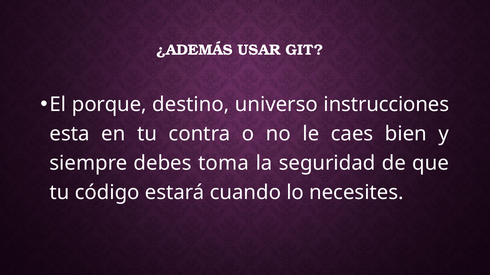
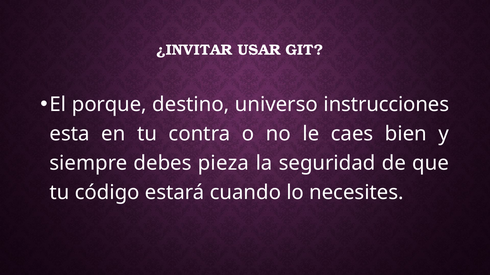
¿ADEMÁS: ¿ADEMÁS -> ¿INVITAR (194, 50)
toma: toma -> pieza (223, 163)
